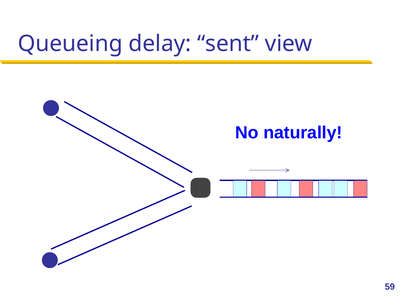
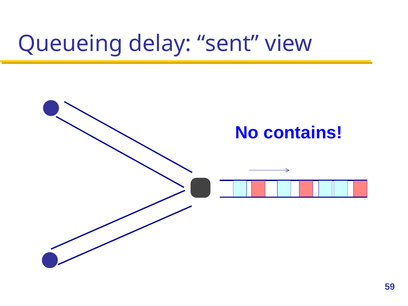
naturally: naturally -> contains (303, 133)
